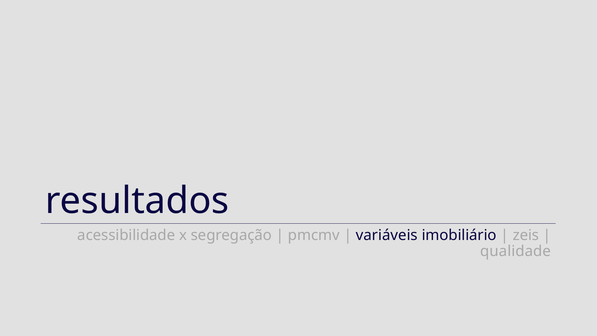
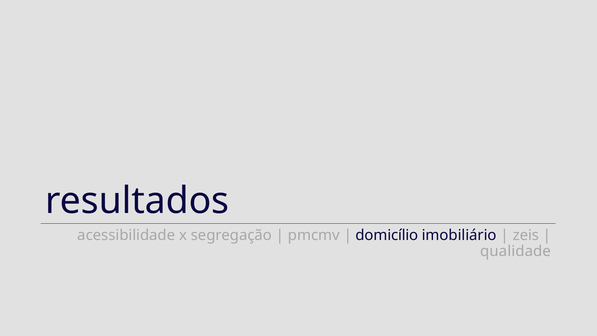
variáveis: variáveis -> domicílio (387, 235)
